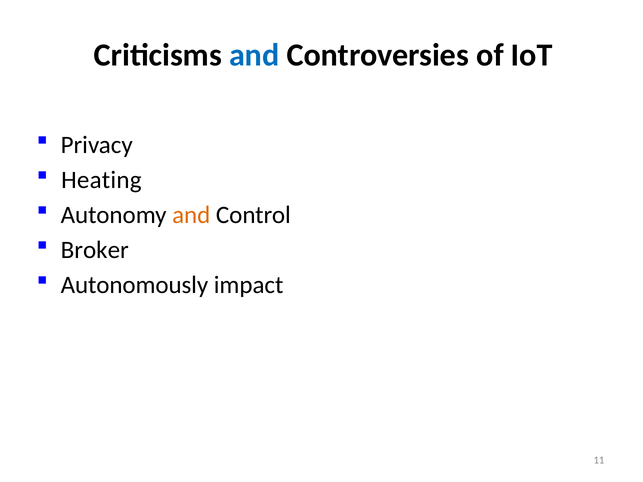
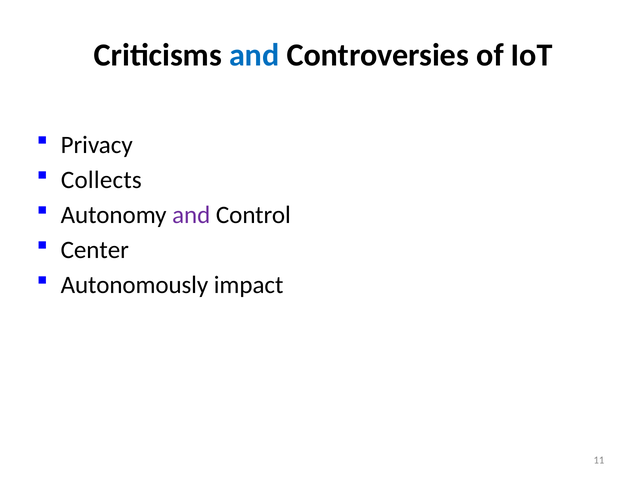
Heating: Heating -> Collects (101, 180)
and colour: orange -> purple (191, 215)
Broker: Broker -> Center (95, 250)
